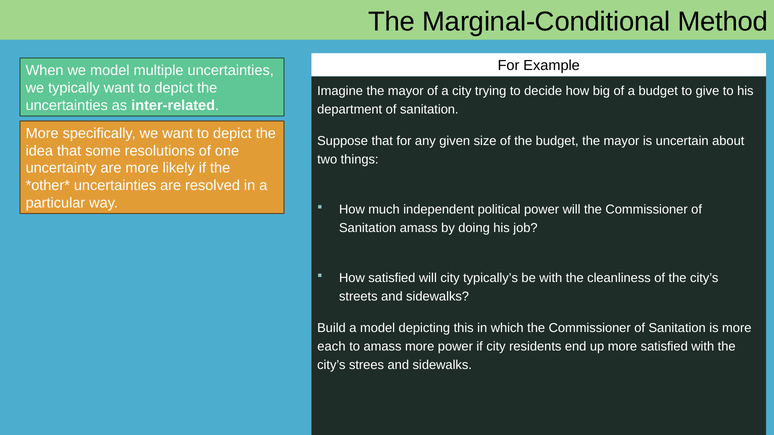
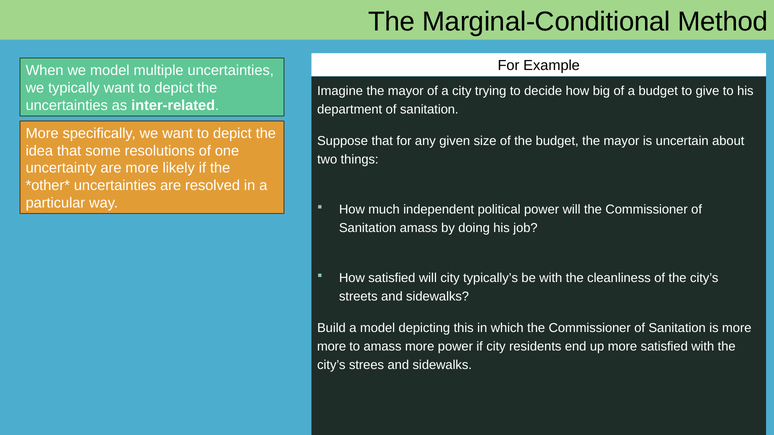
each: each -> more (332, 347)
